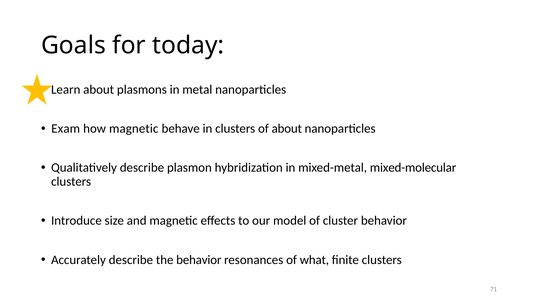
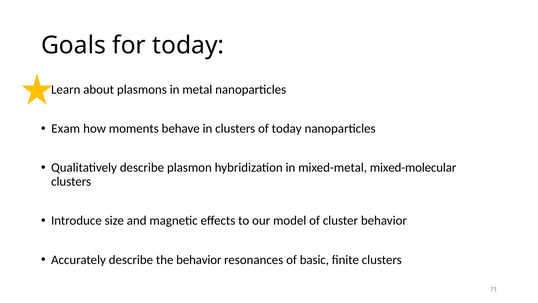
how magnetic: magnetic -> moments (134, 128)
of about: about -> today (287, 128)
what: what -> basic (314, 259)
